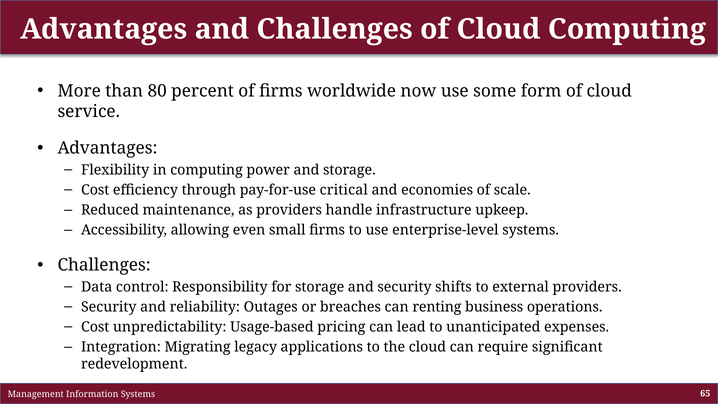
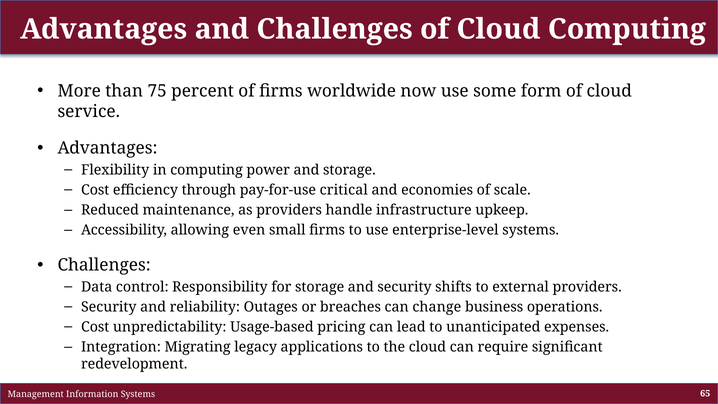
80: 80 -> 75 (157, 91)
renting: renting -> change (437, 307)
